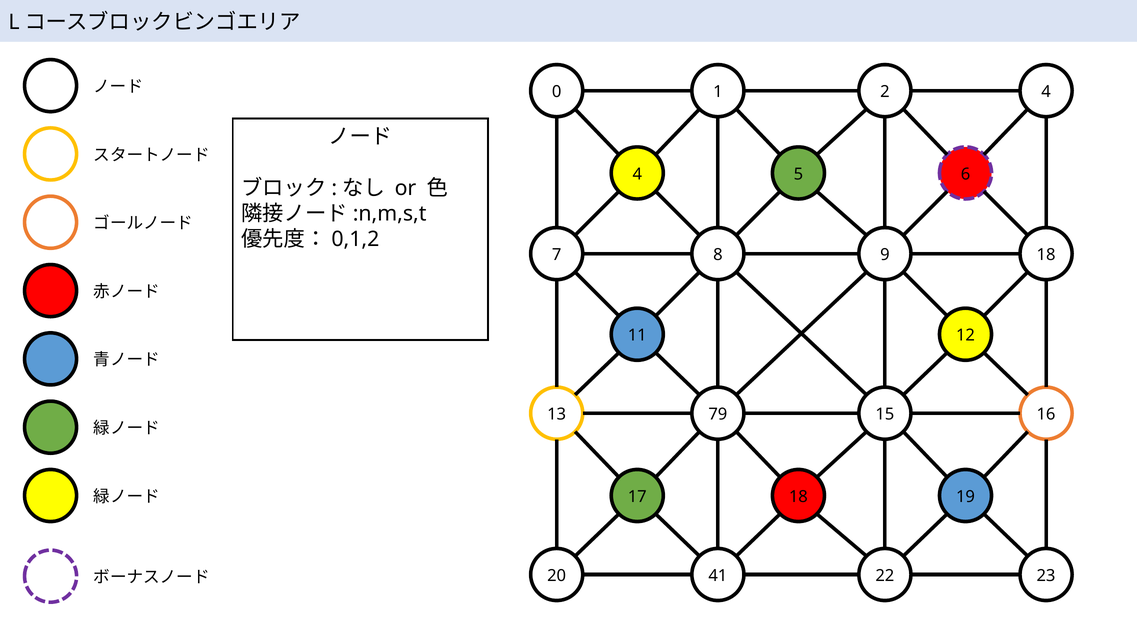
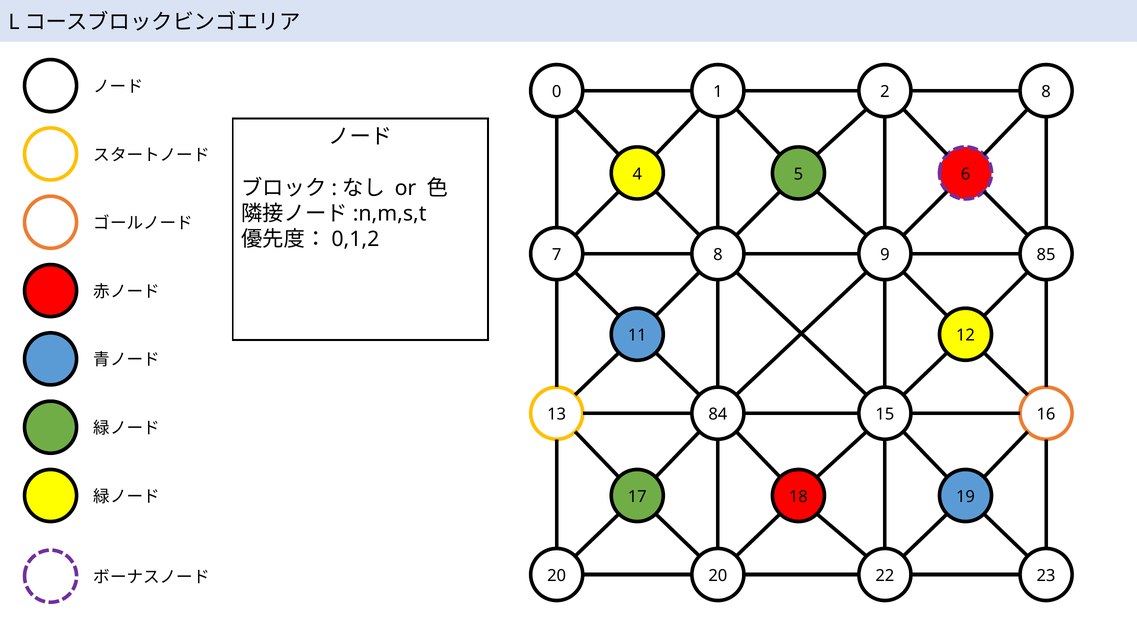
2 4: 4 -> 8 (1046, 92)
9 18: 18 -> 85 (1046, 255)
79: 79 -> 84 (718, 414)
20 41: 41 -> 20 (718, 575)
